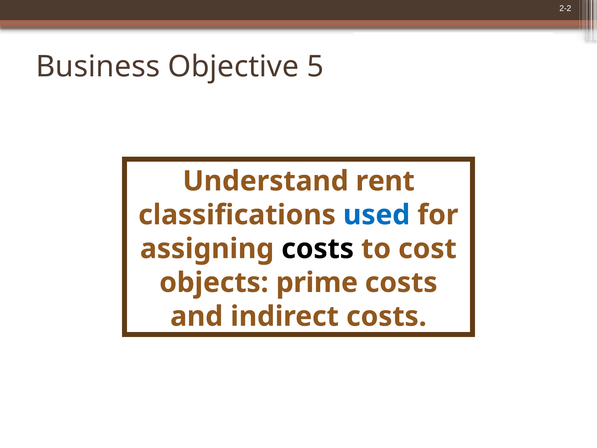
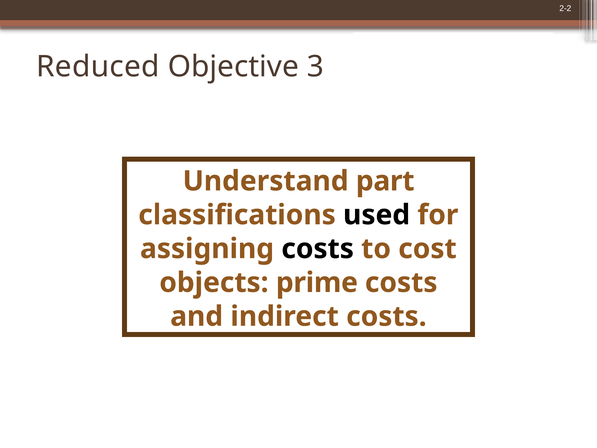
Business: Business -> Reduced (98, 67)
5: 5 -> 3 (315, 67)
rent: rent -> part (385, 181)
used colour: blue -> black (377, 215)
